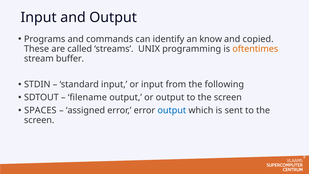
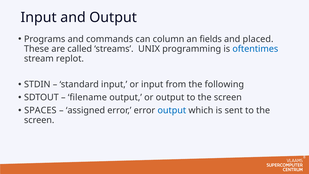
identify: identify -> column (169, 39)
know: know -> fields (211, 39)
copied: copied -> placed (258, 39)
oftentimes colour: orange -> blue (255, 49)
buffer: buffer -> replot (70, 59)
